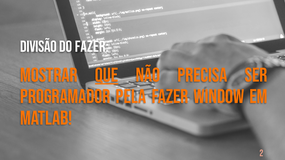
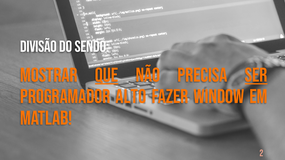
do fazer: fazer -> sendo (92, 47)
ser underline: none -> present (256, 75)
pela: pela -> alto (131, 97)
